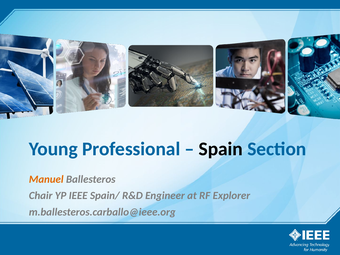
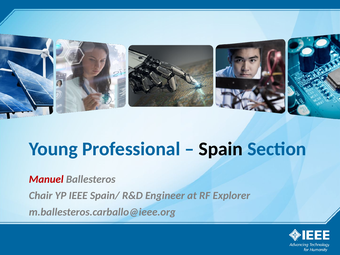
Manuel colour: orange -> red (46, 179)
